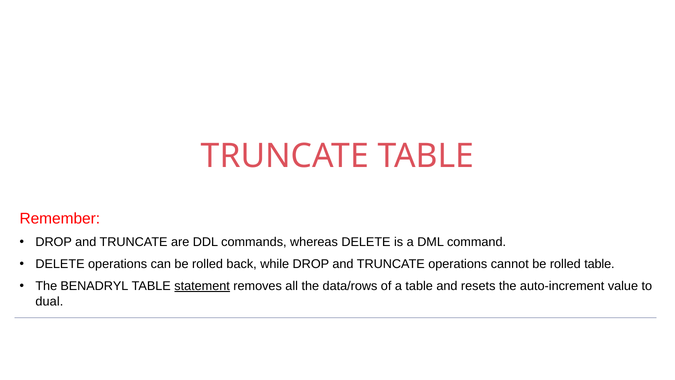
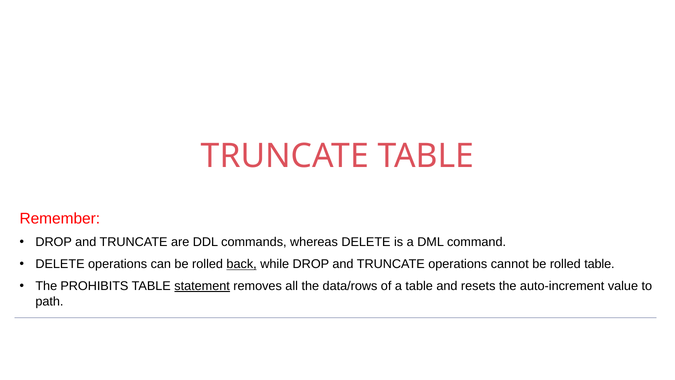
back underline: none -> present (242, 264)
BENADRYL: BENADRYL -> PROHIBITS (94, 286)
dual: dual -> path (49, 301)
